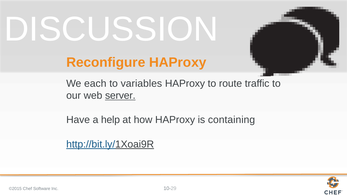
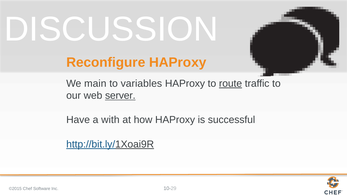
each: each -> main (95, 84)
route underline: none -> present (231, 84)
help: help -> with (110, 120)
containing: containing -> successful (232, 120)
